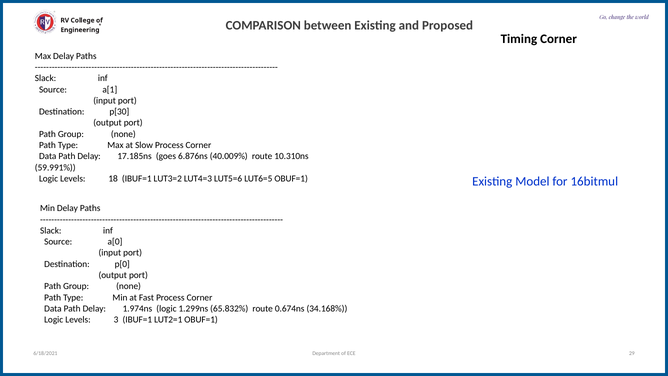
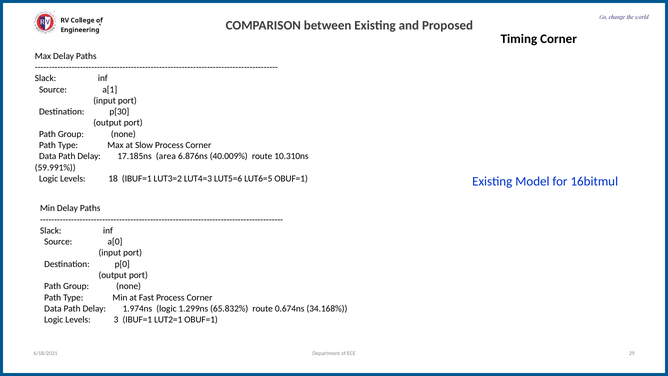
goes: goes -> area (166, 156)
